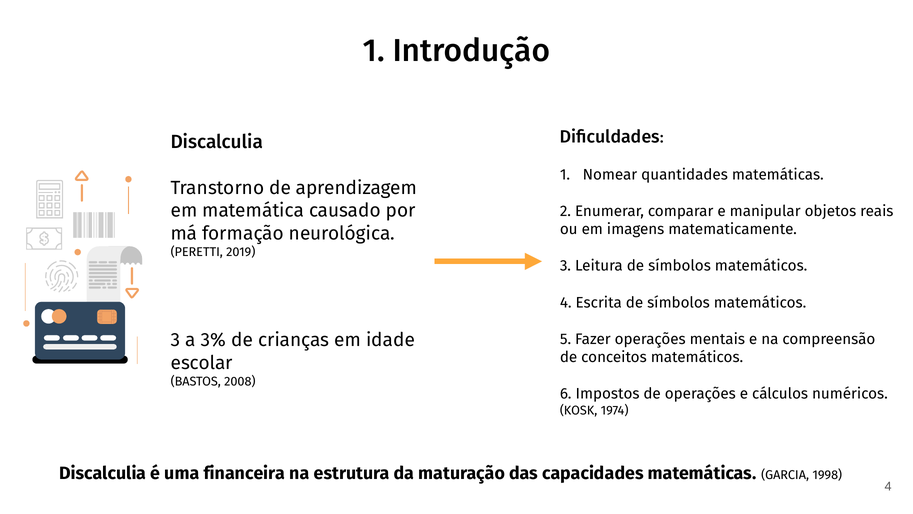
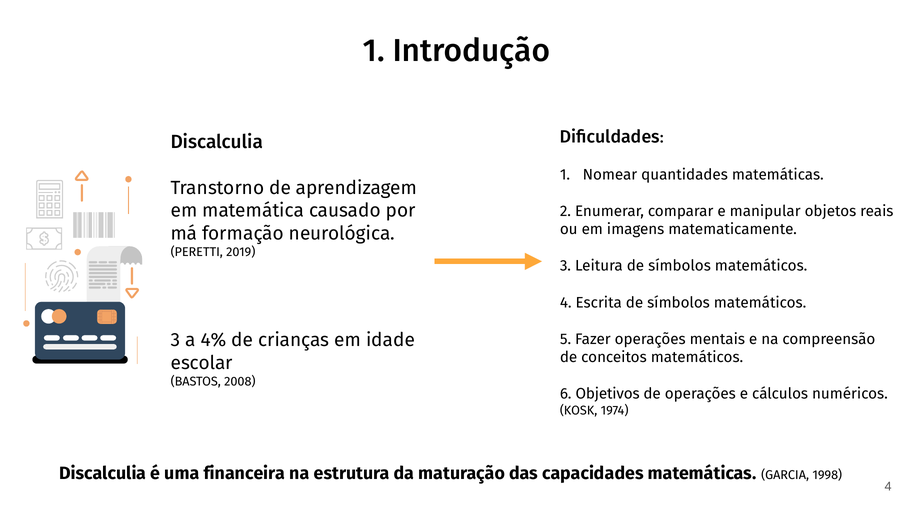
3%: 3% -> 4% (213, 340)
Impostos: Impostos -> Objetivos (608, 394)
